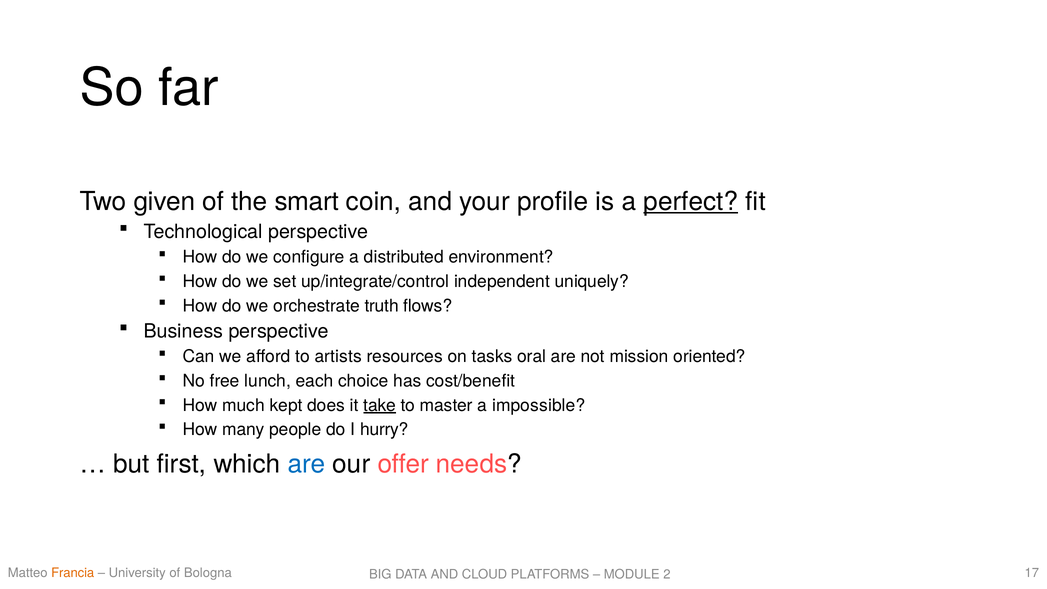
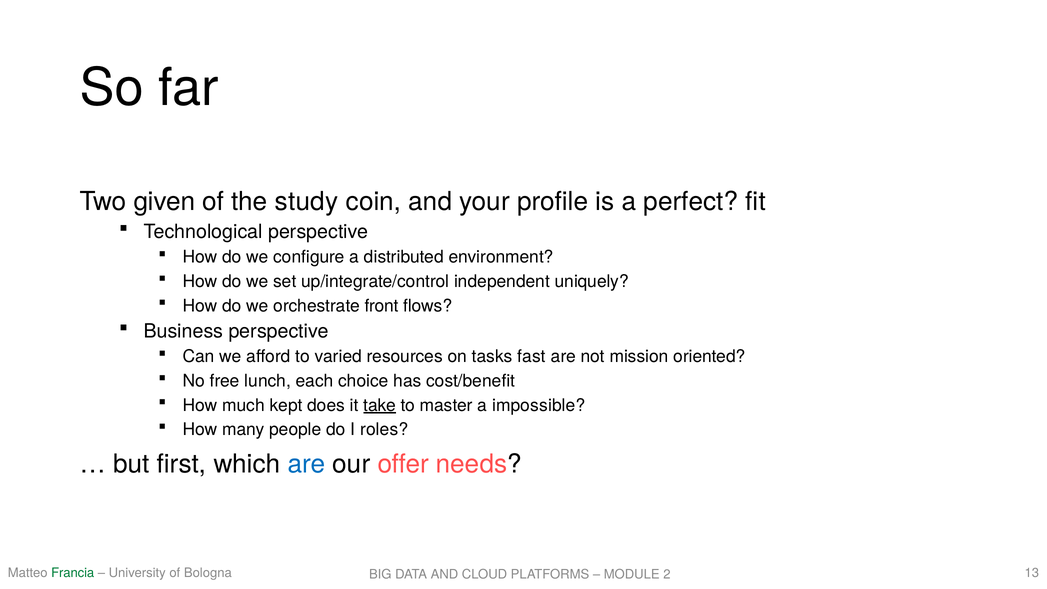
smart: smart -> study (307, 202)
perfect underline: present -> none (691, 202)
truth: truth -> front (382, 306)
artists: artists -> varied (338, 357)
oral: oral -> fast (532, 357)
hurry: hurry -> roles (384, 429)
Francia colour: orange -> green (73, 573)
17: 17 -> 13 (1032, 573)
